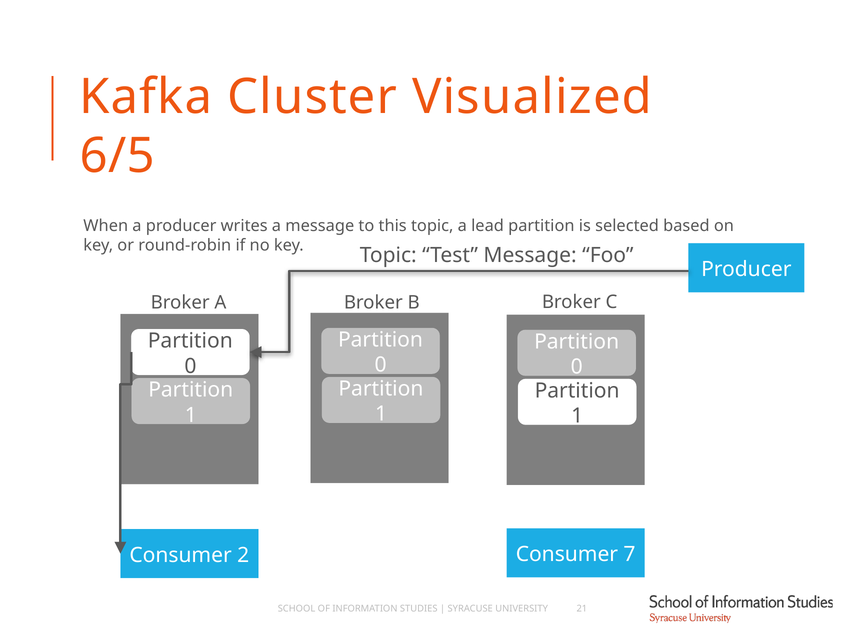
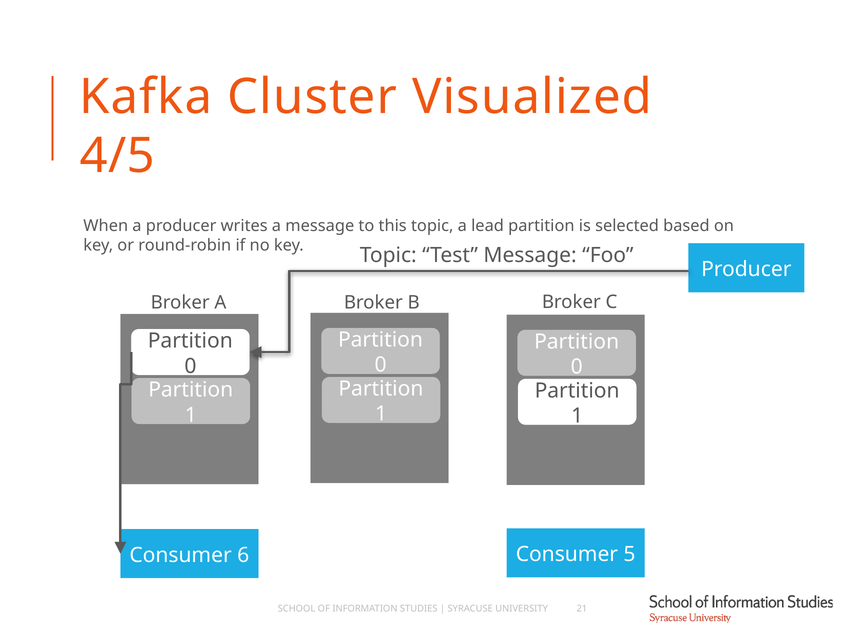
6/5: 6/5 -> 4/5 (117, 156)
2: 2 -> 6 (243, 555)
7: 7 -> 5 (630, 554)
